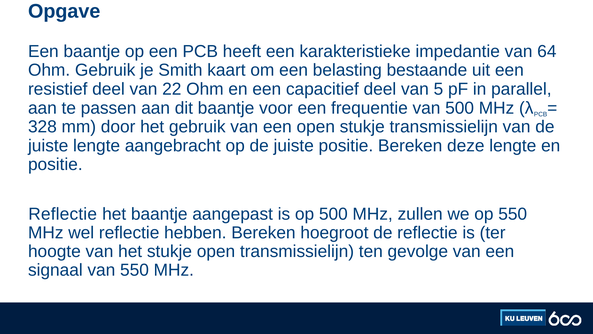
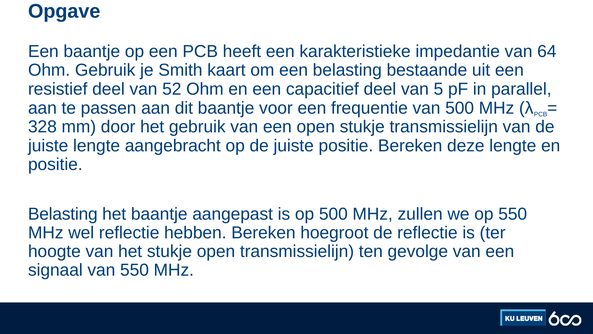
22: 22 -> 52 (172, 89)
Reflectie: Reflectie -> Belasting (63, 214)
